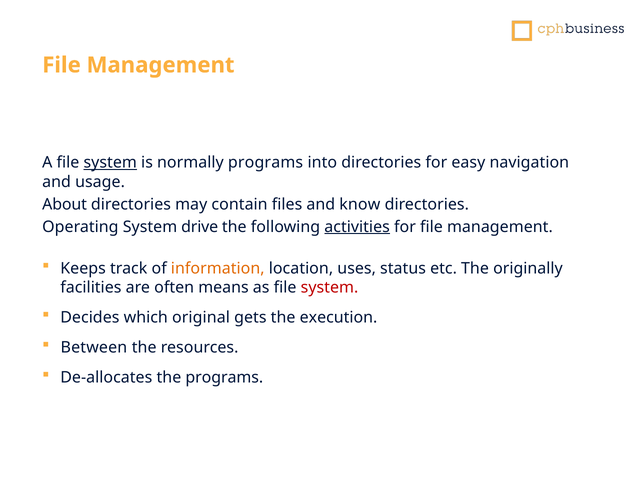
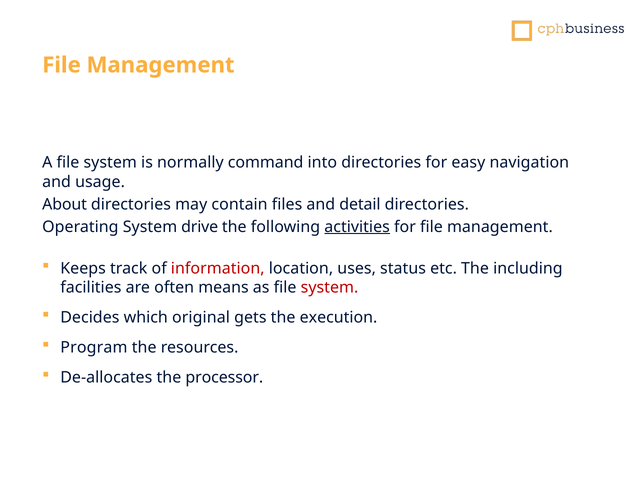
system underline: present -> none (110, 163)
normally programs: programs -> command (266, 163)
know: know -> detail (360, 204)
information colour: orange -> red (218, 269)
originally: originally -> including (528, 269)
Between: Between -> Program (94, 348)
the programs: programs -> processor (224, 378)
